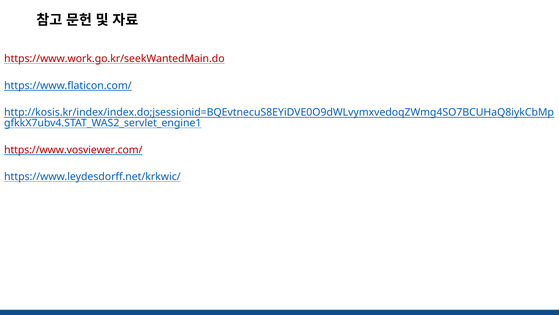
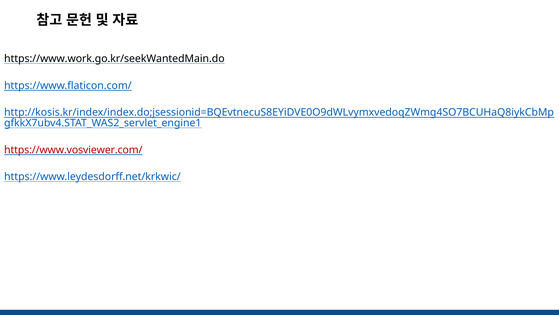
https://www.work.go.kr/seekWantedMain.do colour: red -> black (114, 59)
